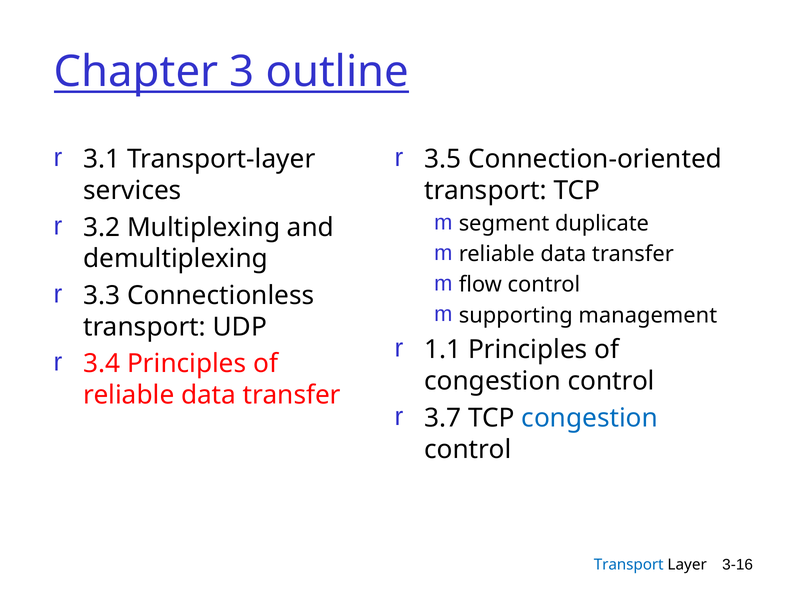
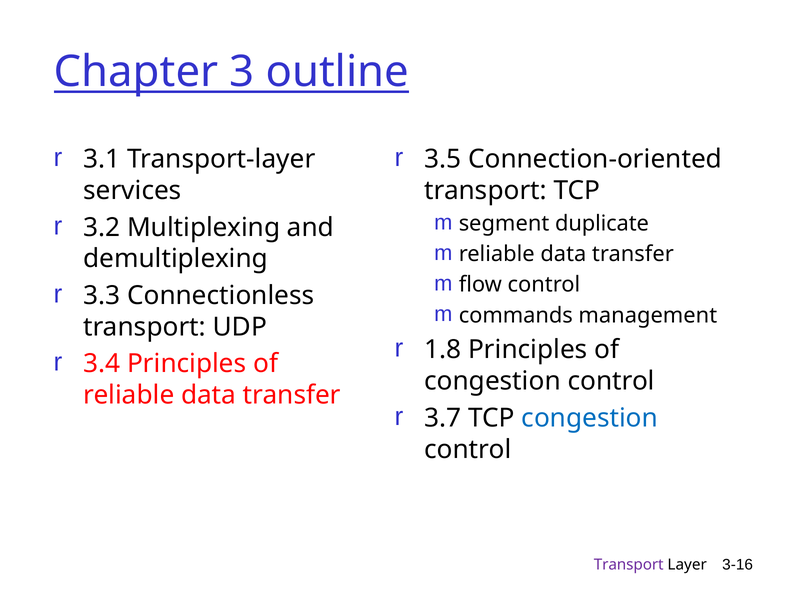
supporting: supporting -> commands (516, 315)
1.1: 1.1 -> 1.8 (443, 350)
Transport colour: blue -> purple (629, 565)
